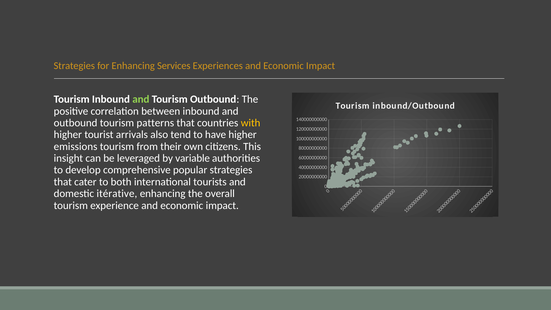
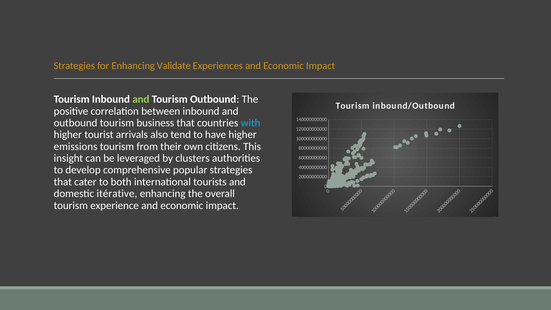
Services: Services -> Validate (174, 66)
patterns: patterns -> business (155, 123)
with colour: yellow -> light blue (251, 123)
variable: variable -> clusters (193, 158)
